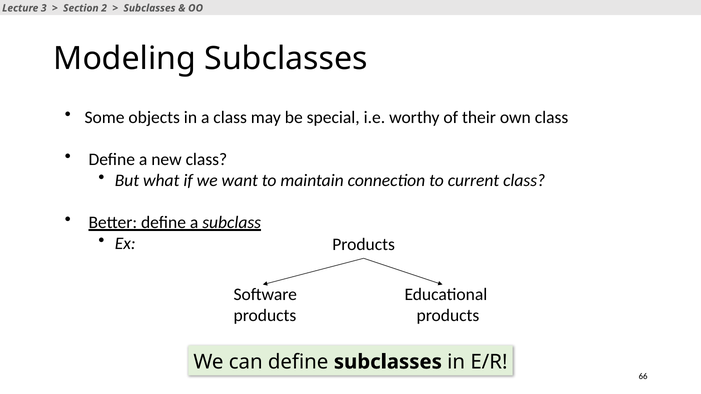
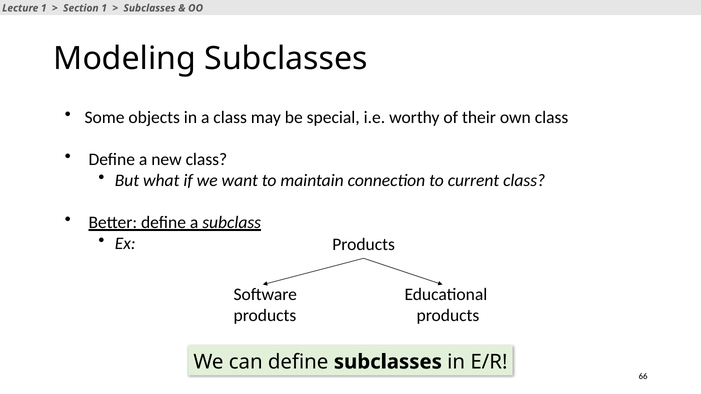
Lecture 3: 3 -> 1 (44, 8)
Section 2: 2 -> 1 (104, 8)
